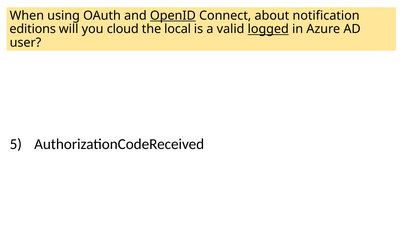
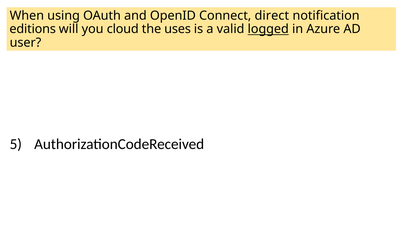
OpenID underline: present -> none (173, 16)
about: about -> direct (272, 16)
local: local -> uses (178, 29)
